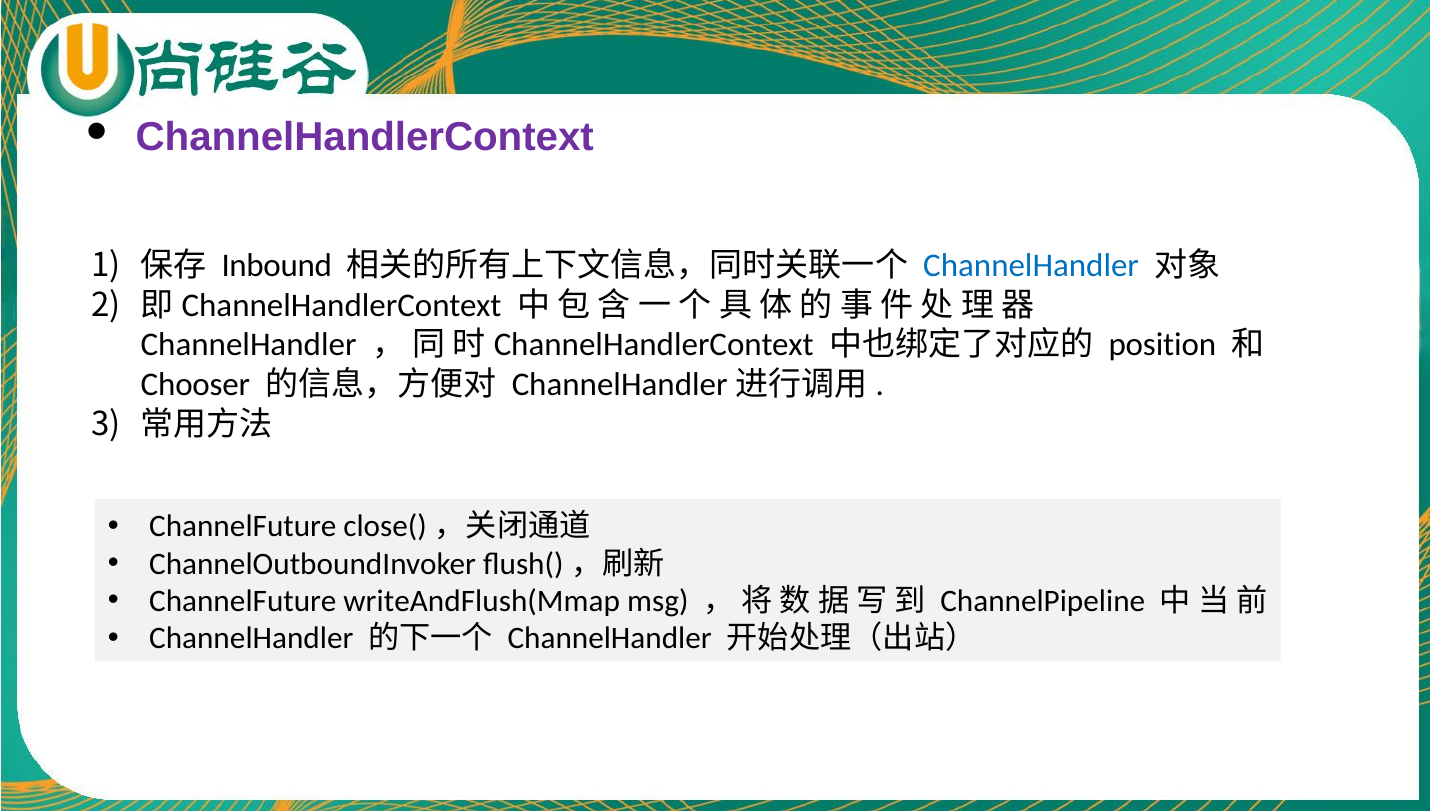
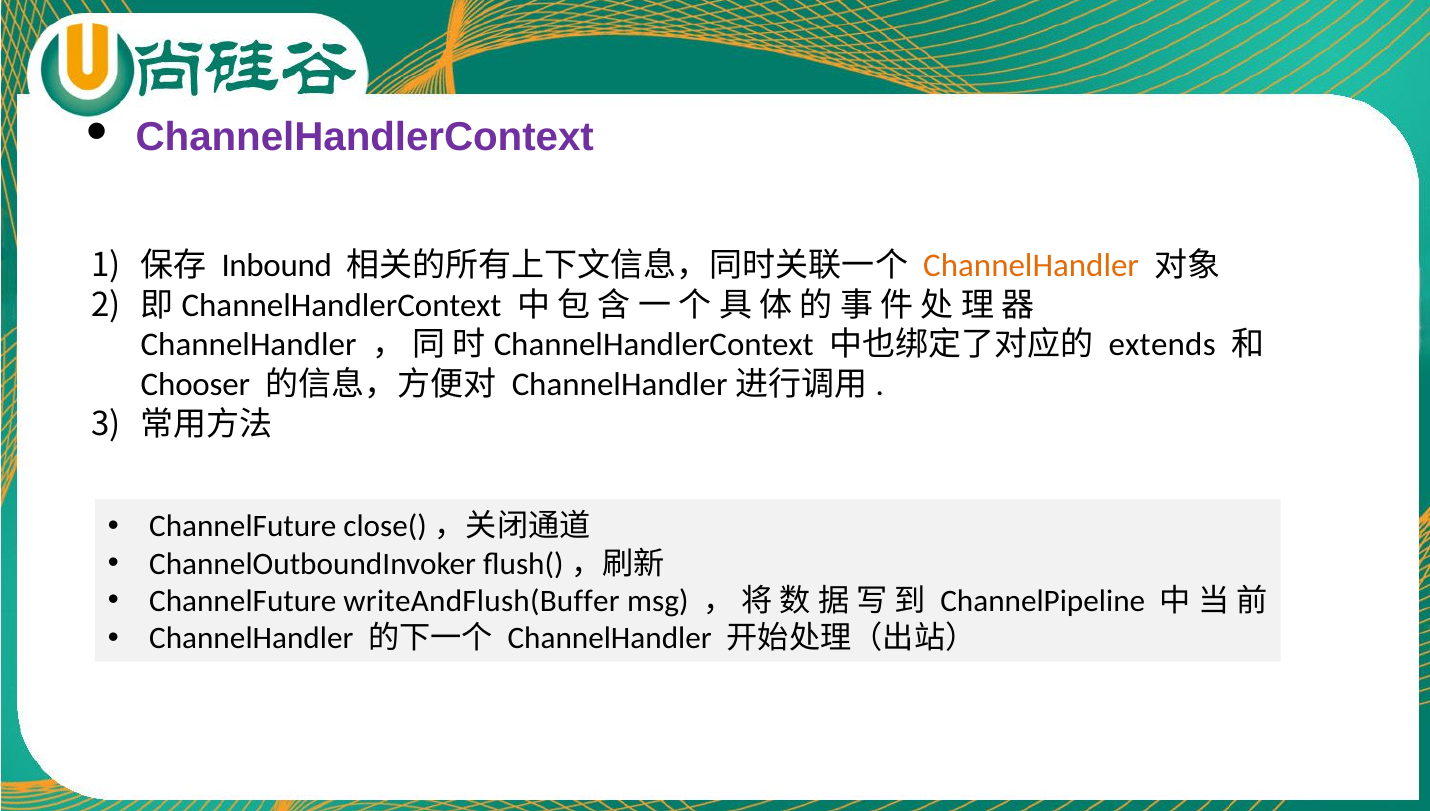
ChannelHandler colour: blue -> orange (1031, 266)
position: position -> extends (1162, 345)
writeAndFlush(Mmap: writeAndFlush(Mmap -> writeAndFlush(Buffer (482, 601)
